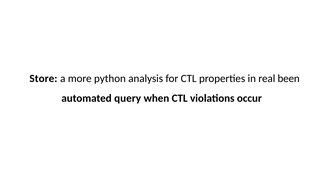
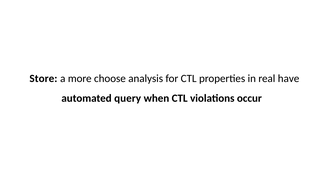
python: python -> choose (110, 79)
been: been -> have (289, 79)
